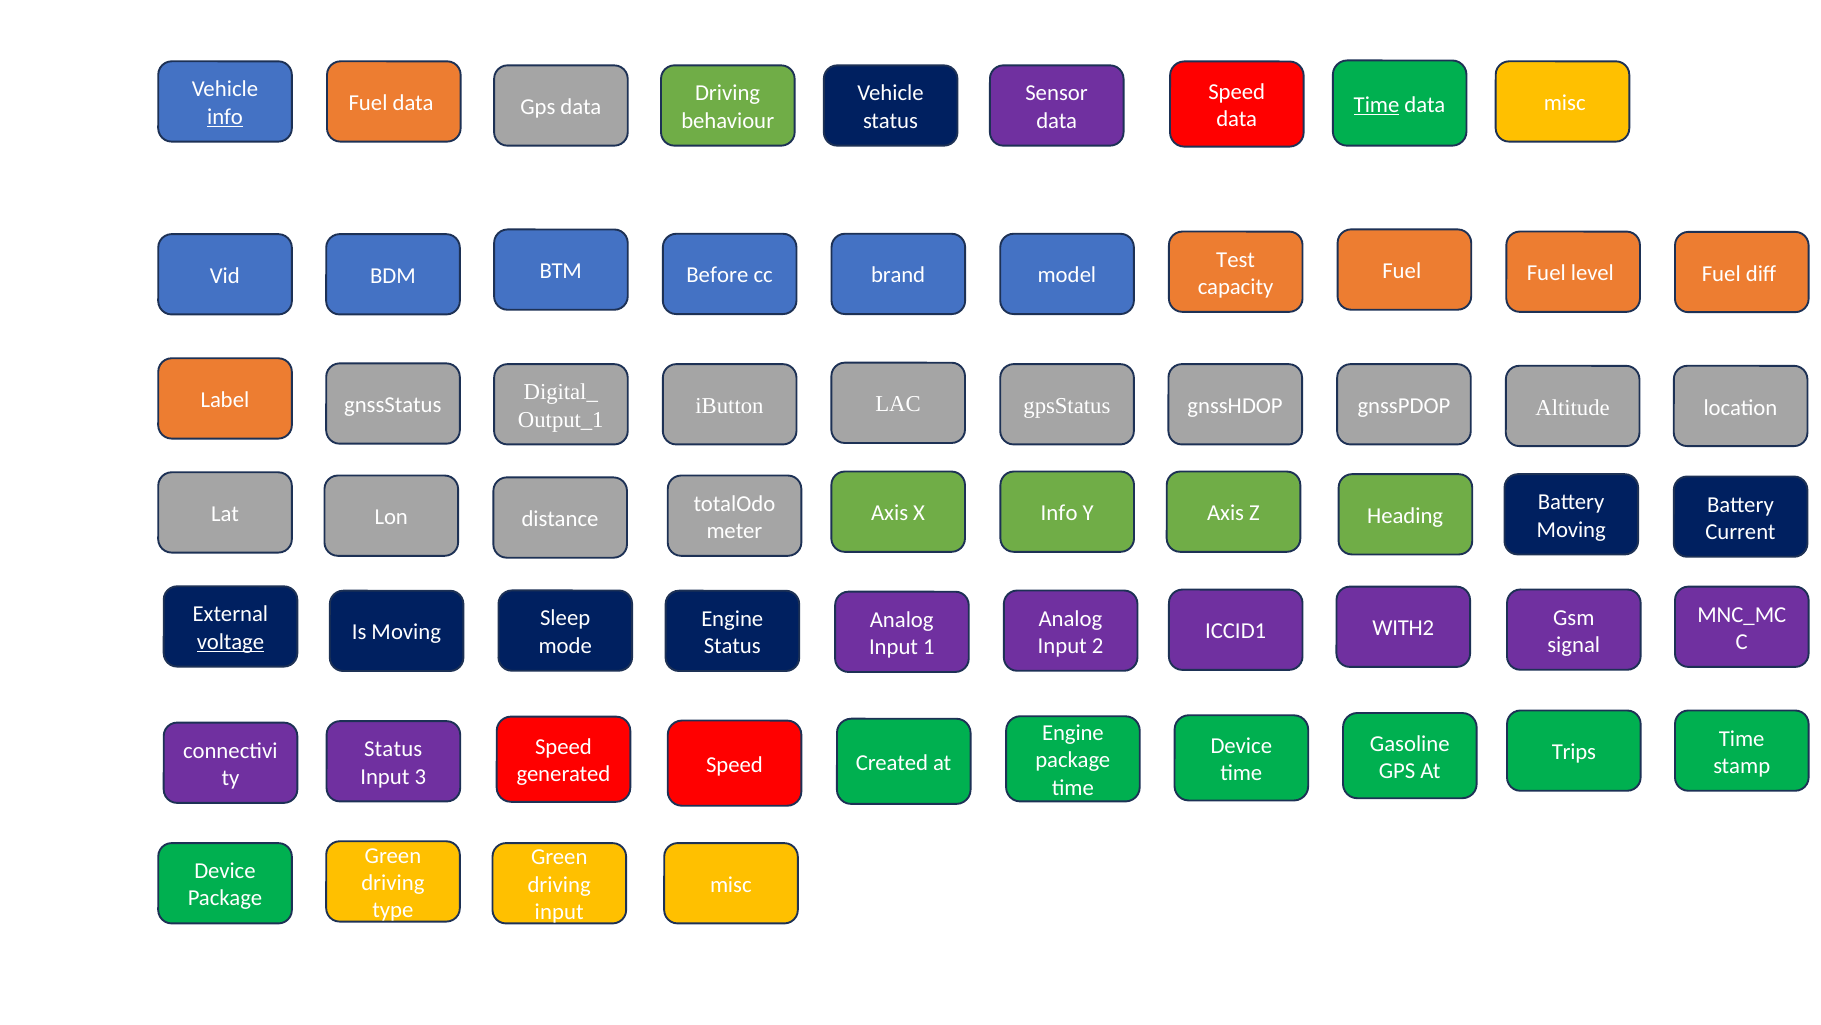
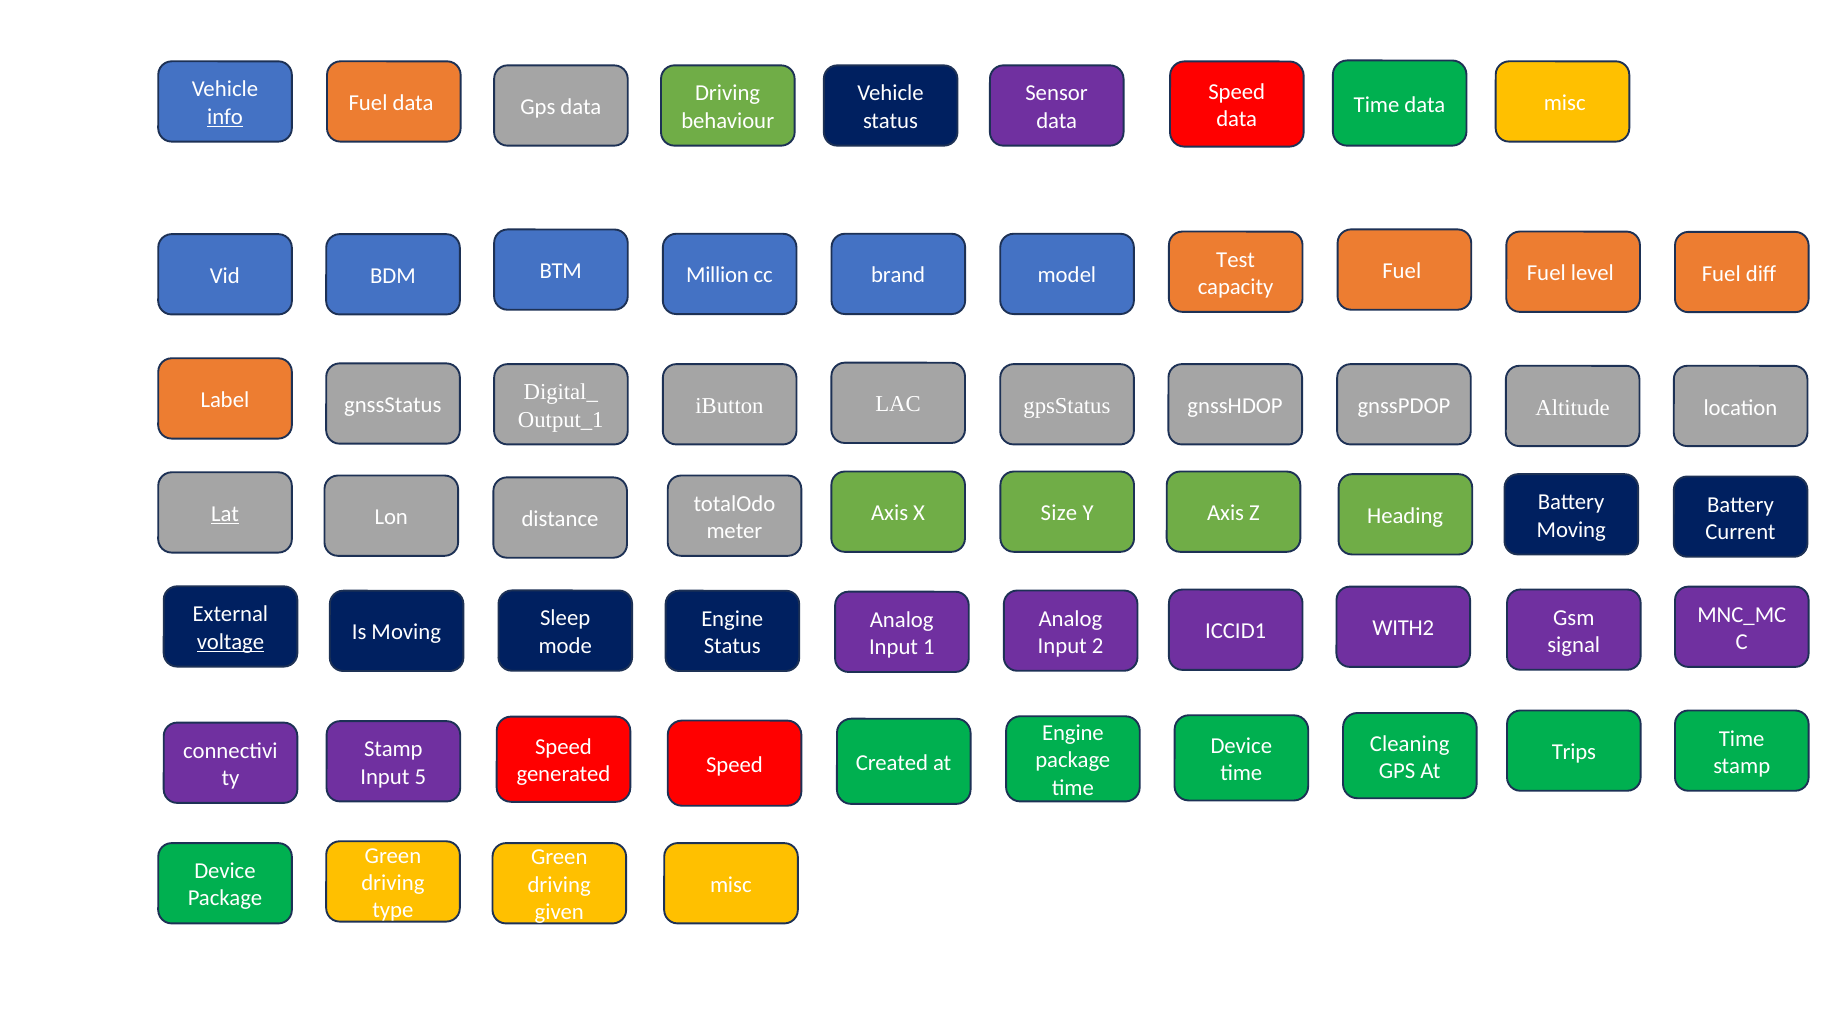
Time underline: present -> none (1377, 105)
Before: Before -> Million (717, 275)
X Info: Info -> Size (1059, 513)
Lat underline: none -> present (225, 514)
Gasoline: Gasoline -> Cleaning (1410, 743)
Status: Status -> Stamp (393, 749)
3: 3 -> 5 (420, 776)
input: input -> given (559, 912)
